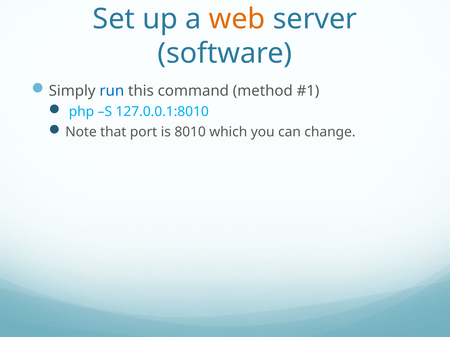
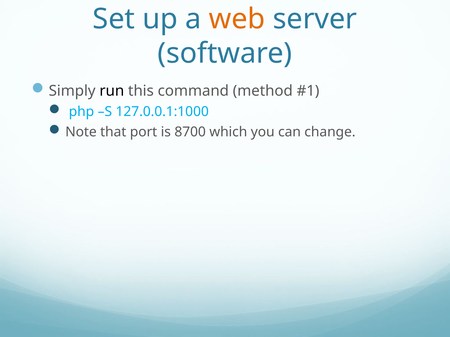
run colour: blue -> black (112, 91)
127.0.0.1:8010: 127.0.0.1:8010 -> 127.0.0.1:1000 (162, 112)
8010: 8010 -> 8700 (190, 132)
